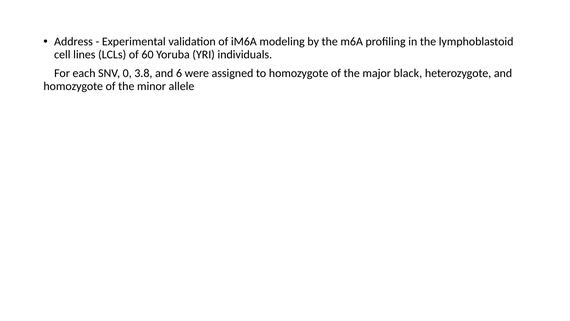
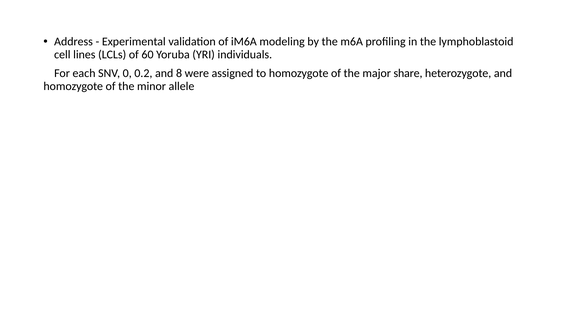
3.8: 3.8 -> 0.2 (143, 73)
6: 6 -> 8 (179, 73)
black: black -> share (408, 73)
